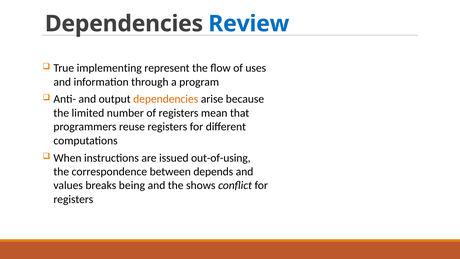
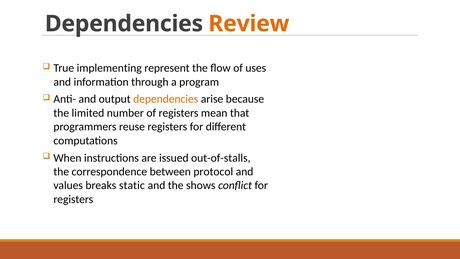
Review colour: blue -> orange (249, 24)
out-of-using: out-of-using -> out-of-stalls (221, 158)
depends: depends -> protocol (213, 172)
being: being -> static (132, 185)
